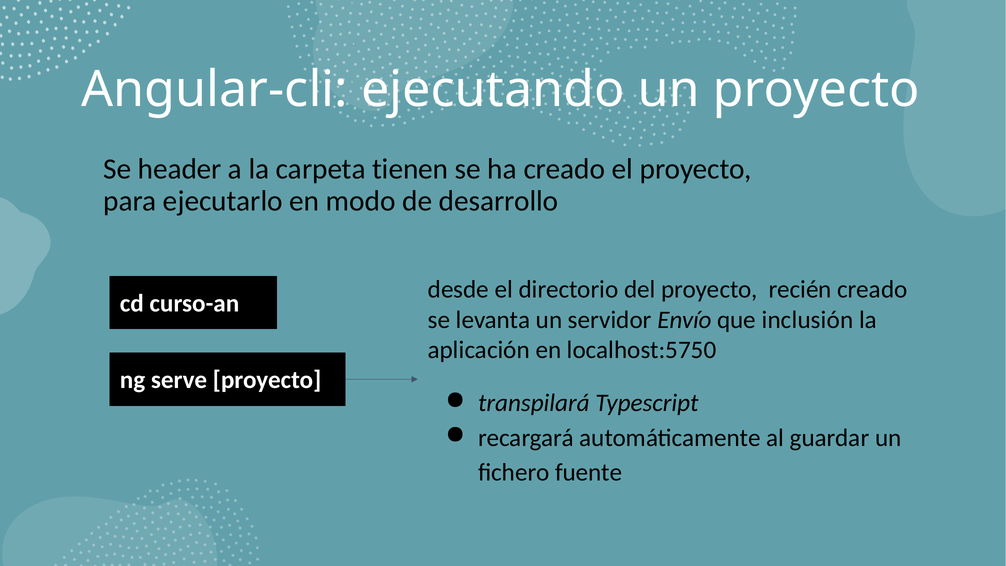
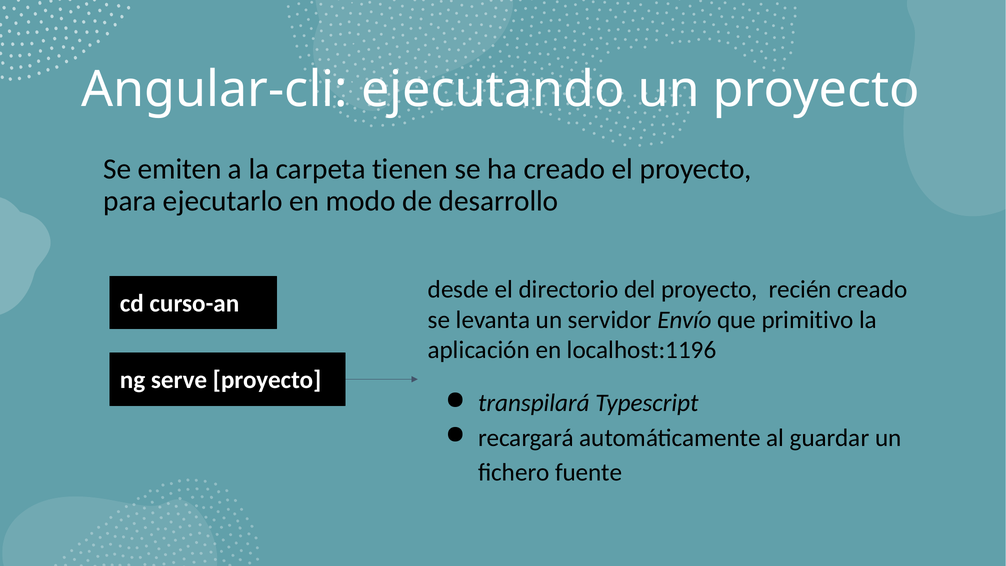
header: header -> emiten (180, 169)
inclusión: inclusión -> primitivo (808, 320)
localhost:5750: localhost:5750 -> localhost:1196 (642, 350)
